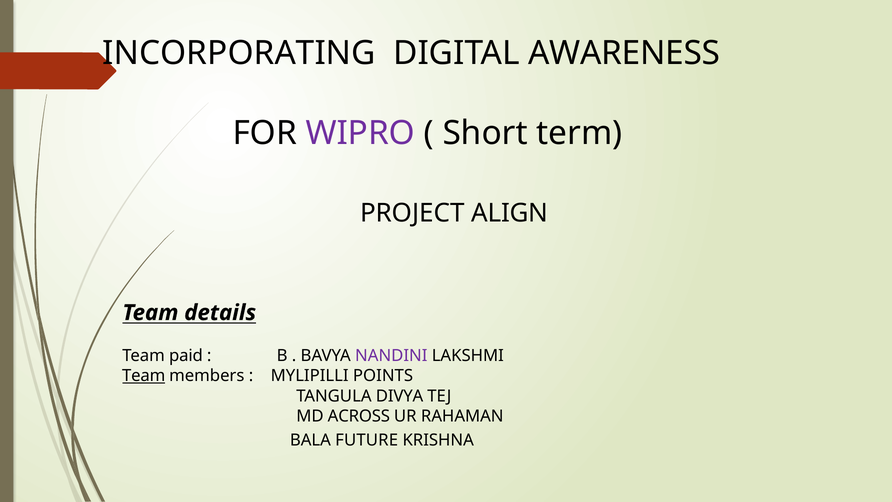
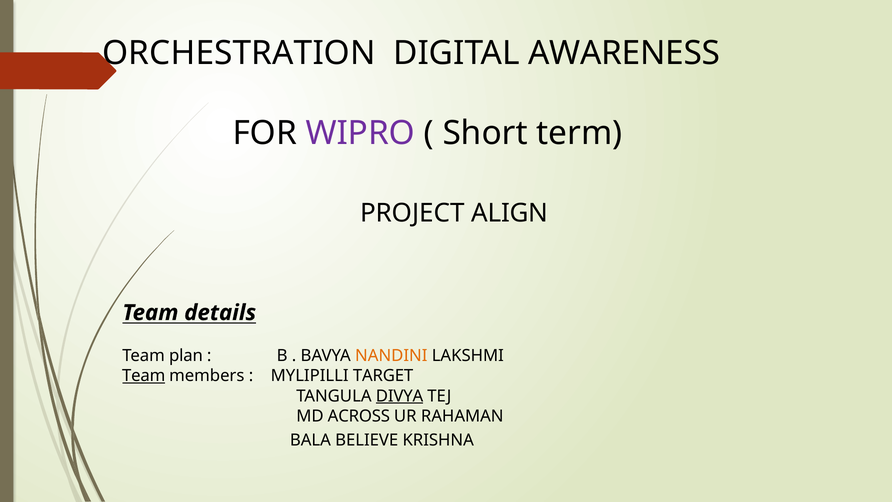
INCORPORATING: INCORPORATING -> ORCHESTRATION (239, 53)
paid: paid -> plan (186, 356)
NANDINI colour: purple -> orange (391, 356)
POINTS: POINTS -> TARGET (383, 376)
DIVYA underline: none -> present (400, 396)
FUTURE: FUTURE -> BELIEVE (367, 440)
